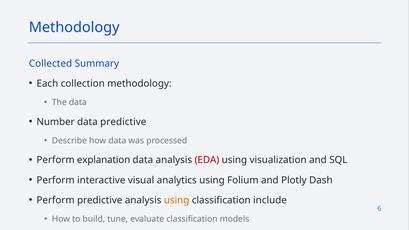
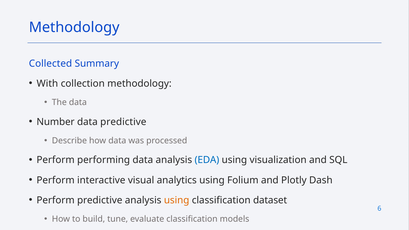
Each: Each -> With (47, 84)
explanation: explanation -> performing (104, 160)
EDA colour: red -> blue (207, 160)
include: include -> dataset (270, 200)
